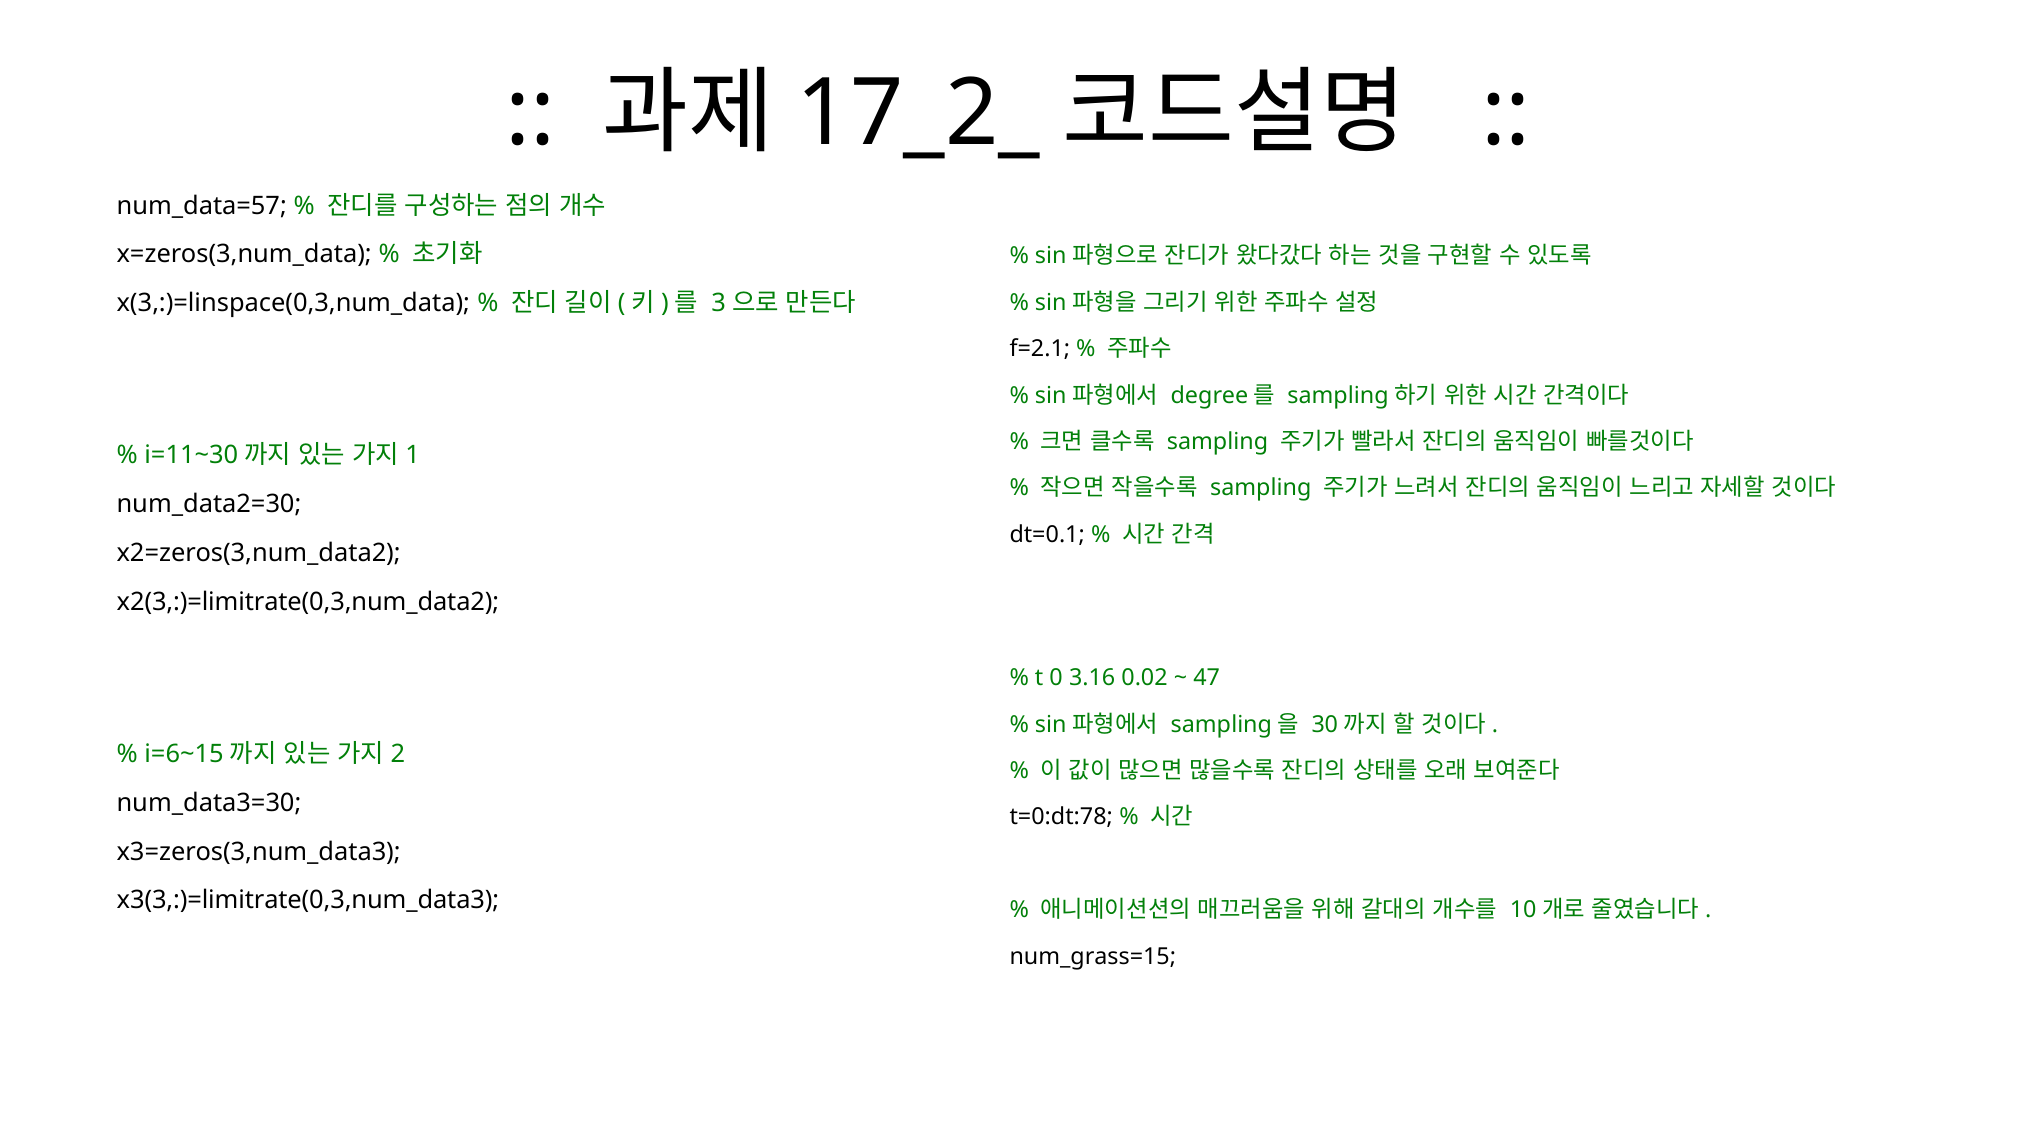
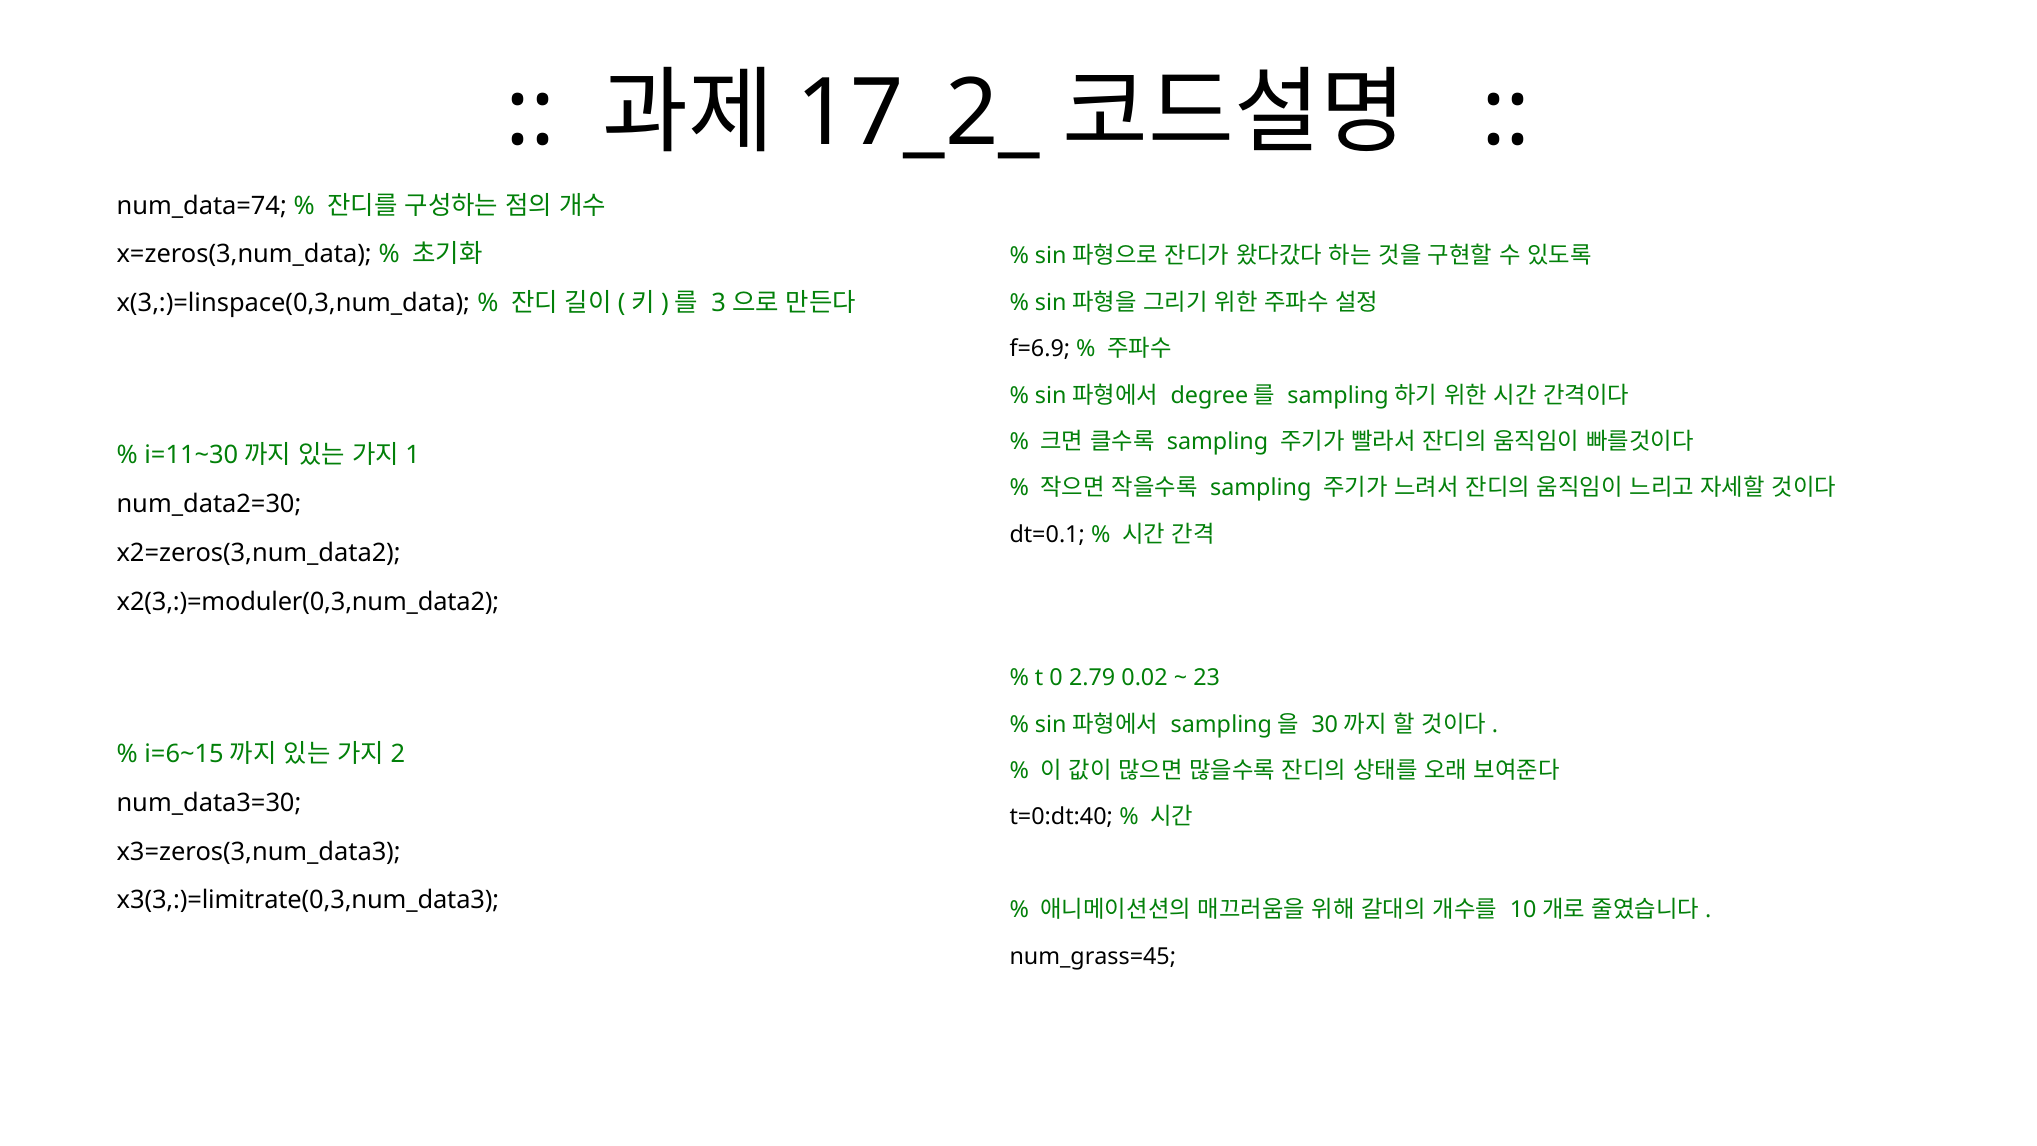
num_data=57: num_data=57 -> num_data=74 (202, 206)
f=2.1: f=2.1 -> f=6.9 (1040, 349)
x2(3,:)=limitrate(0,3,num_data2: x2(3,:)=limitrate(0,3,num_data2 -> x2(3,:)=moduler(0,3,num_data2 (308, 602)
3.16: 3.16 -> 2.79 (1092, 678)
47: 47 -> 23 (1207, 678)
t=0:dt:78: t=0:dt:78 -> t=0:dt:40 (1061, 817)
num_grass=15: num_grass=15 -> num_grass=45 (1093, 956)
